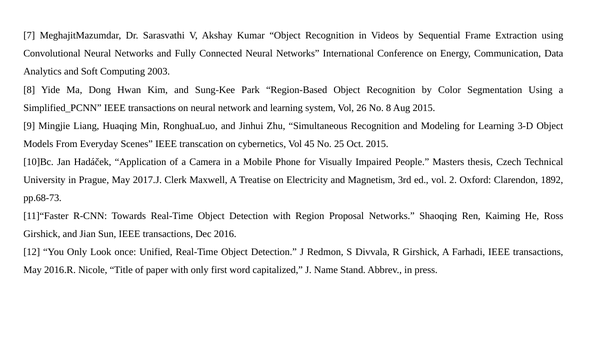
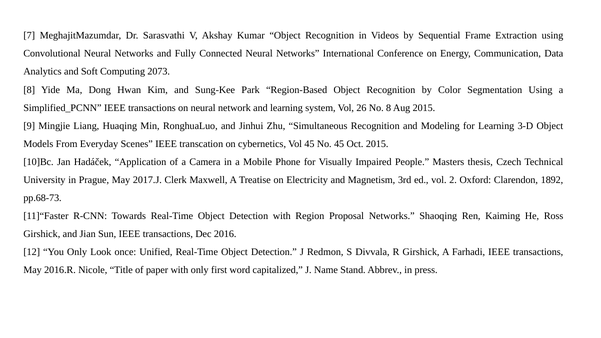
2003: 2003 -> 2073 (159, 72)
No 25: 25 -> 45 (339, 144)
